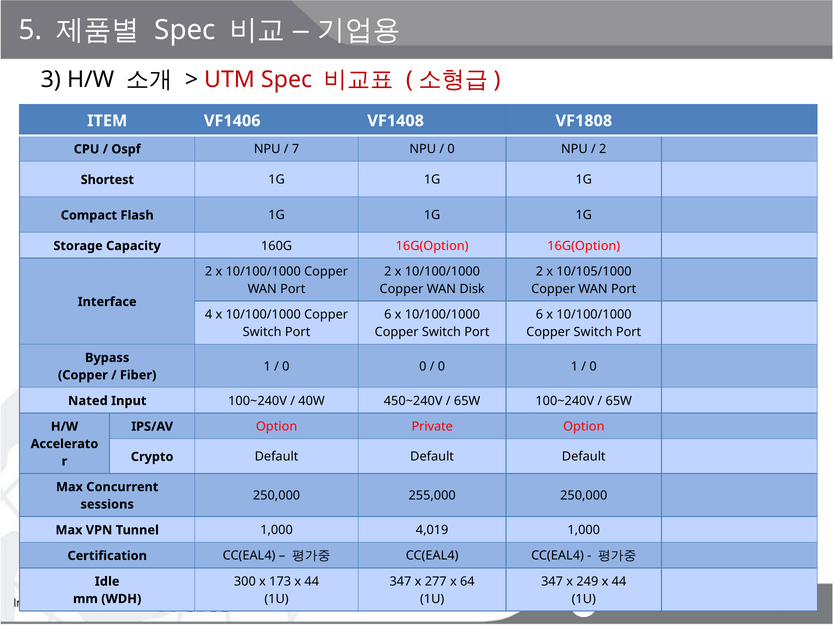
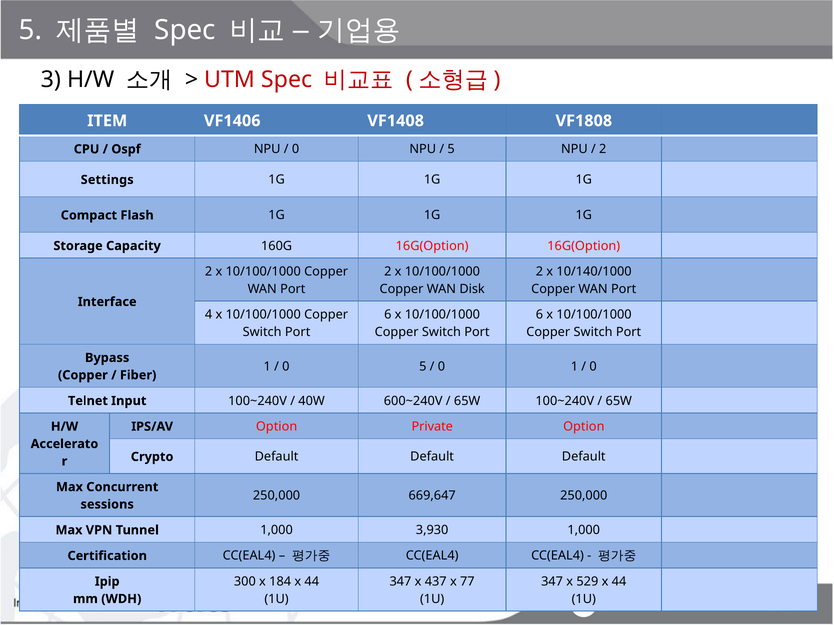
7: 7 -> 0 (296, 149)
0: 0 -> 5 (451, 149)
Shortest: Shortest -> Settings (107, 180)
10/105/1000: 10/105/1000 -> 10/140/1000 (594, 272)
0 0: 0 -> 5 (423, 367)
Nated: Nated -> Telnet (88, 401)
450~240V: 450~240V -> 600~240V (413, 401)
255,000: 255,000 -> 669,647 (432, 496)
4,019: 4,019 -> 3,930 (432, 530)
173: 173 -> 184 (280, 582)
277: 277 -> 437 (436, 582)
64: 64 -> 77 (467, 582)
249: 249 -> 529 (587, 582)
Idle: Idle -> Ipip (107, 582)
